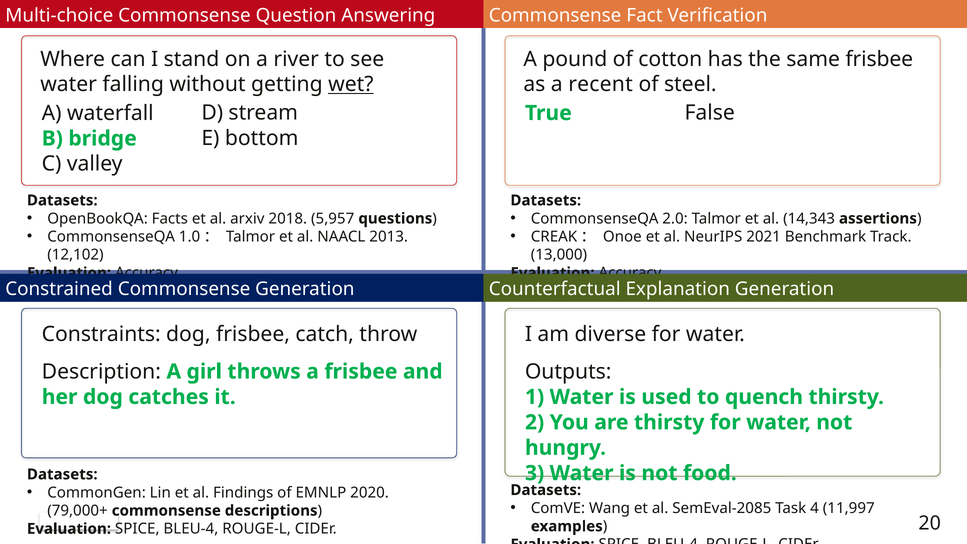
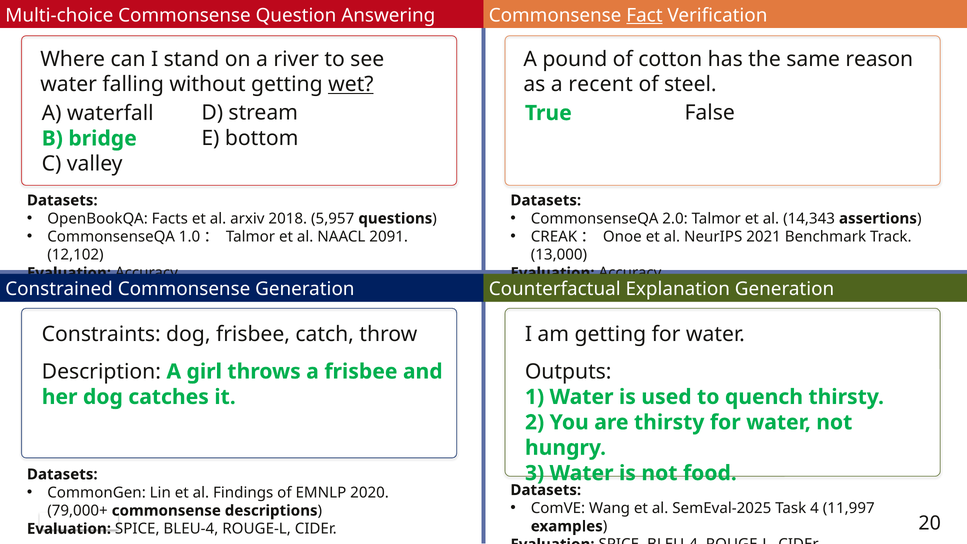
Fact underline: none -> present (644, 15)
same frisbee: frisbee -> reason (879, 59)
2013: 2013 -> 2091 (389, 237)
am diverse: diverse -> getting (610, 334)
SemEval-2085: SemEval-2085 -> SemEval-2025 (722, 508)
